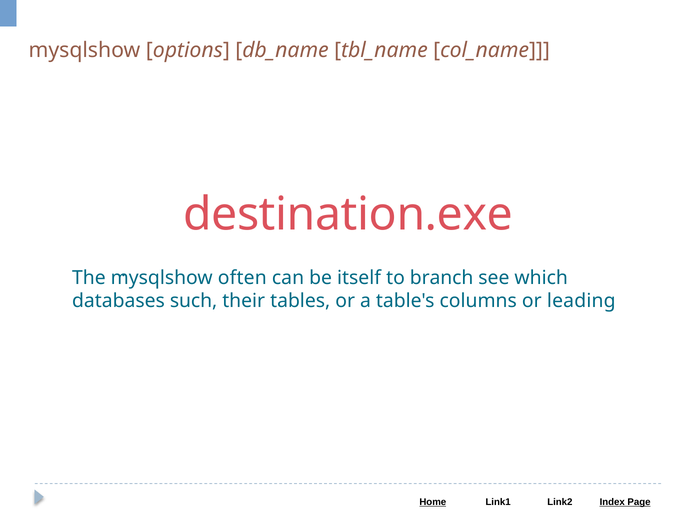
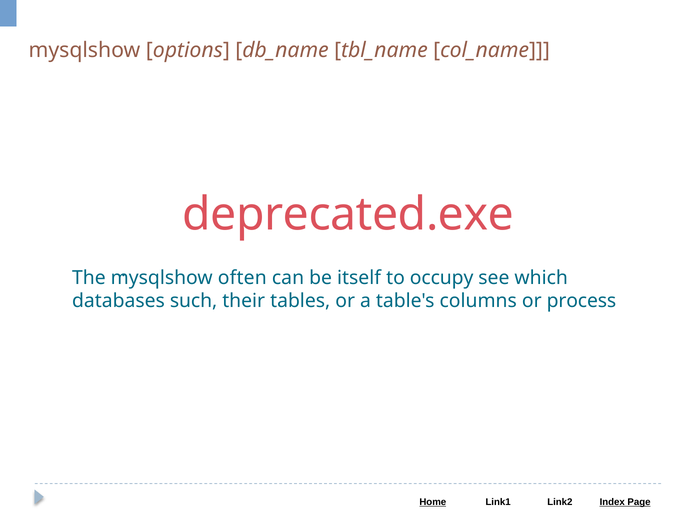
destination.exe: destination.exe -> deprecated.exe (348, 214)
branch: branch -> occupy (442, 278)
leading: leading -> process (581, 301)
